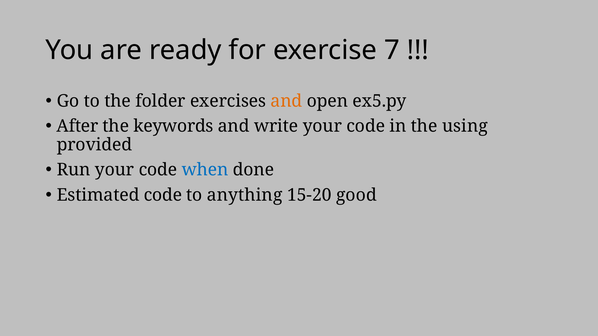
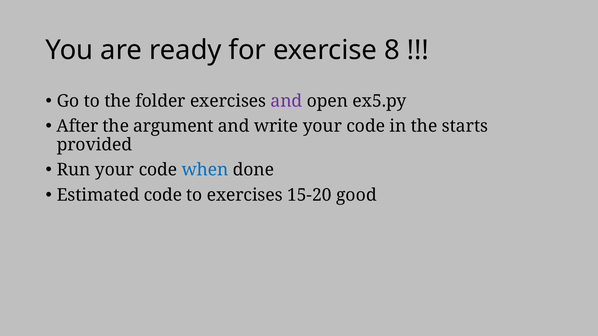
7: 7 -> 8 (392, 50)
and colour: orange -> purple (286, 101)
keywords: keywords -> argument (173, 126)
using: using -> starts (465, 126)
to anything: anything -> exercises (245, 195)
